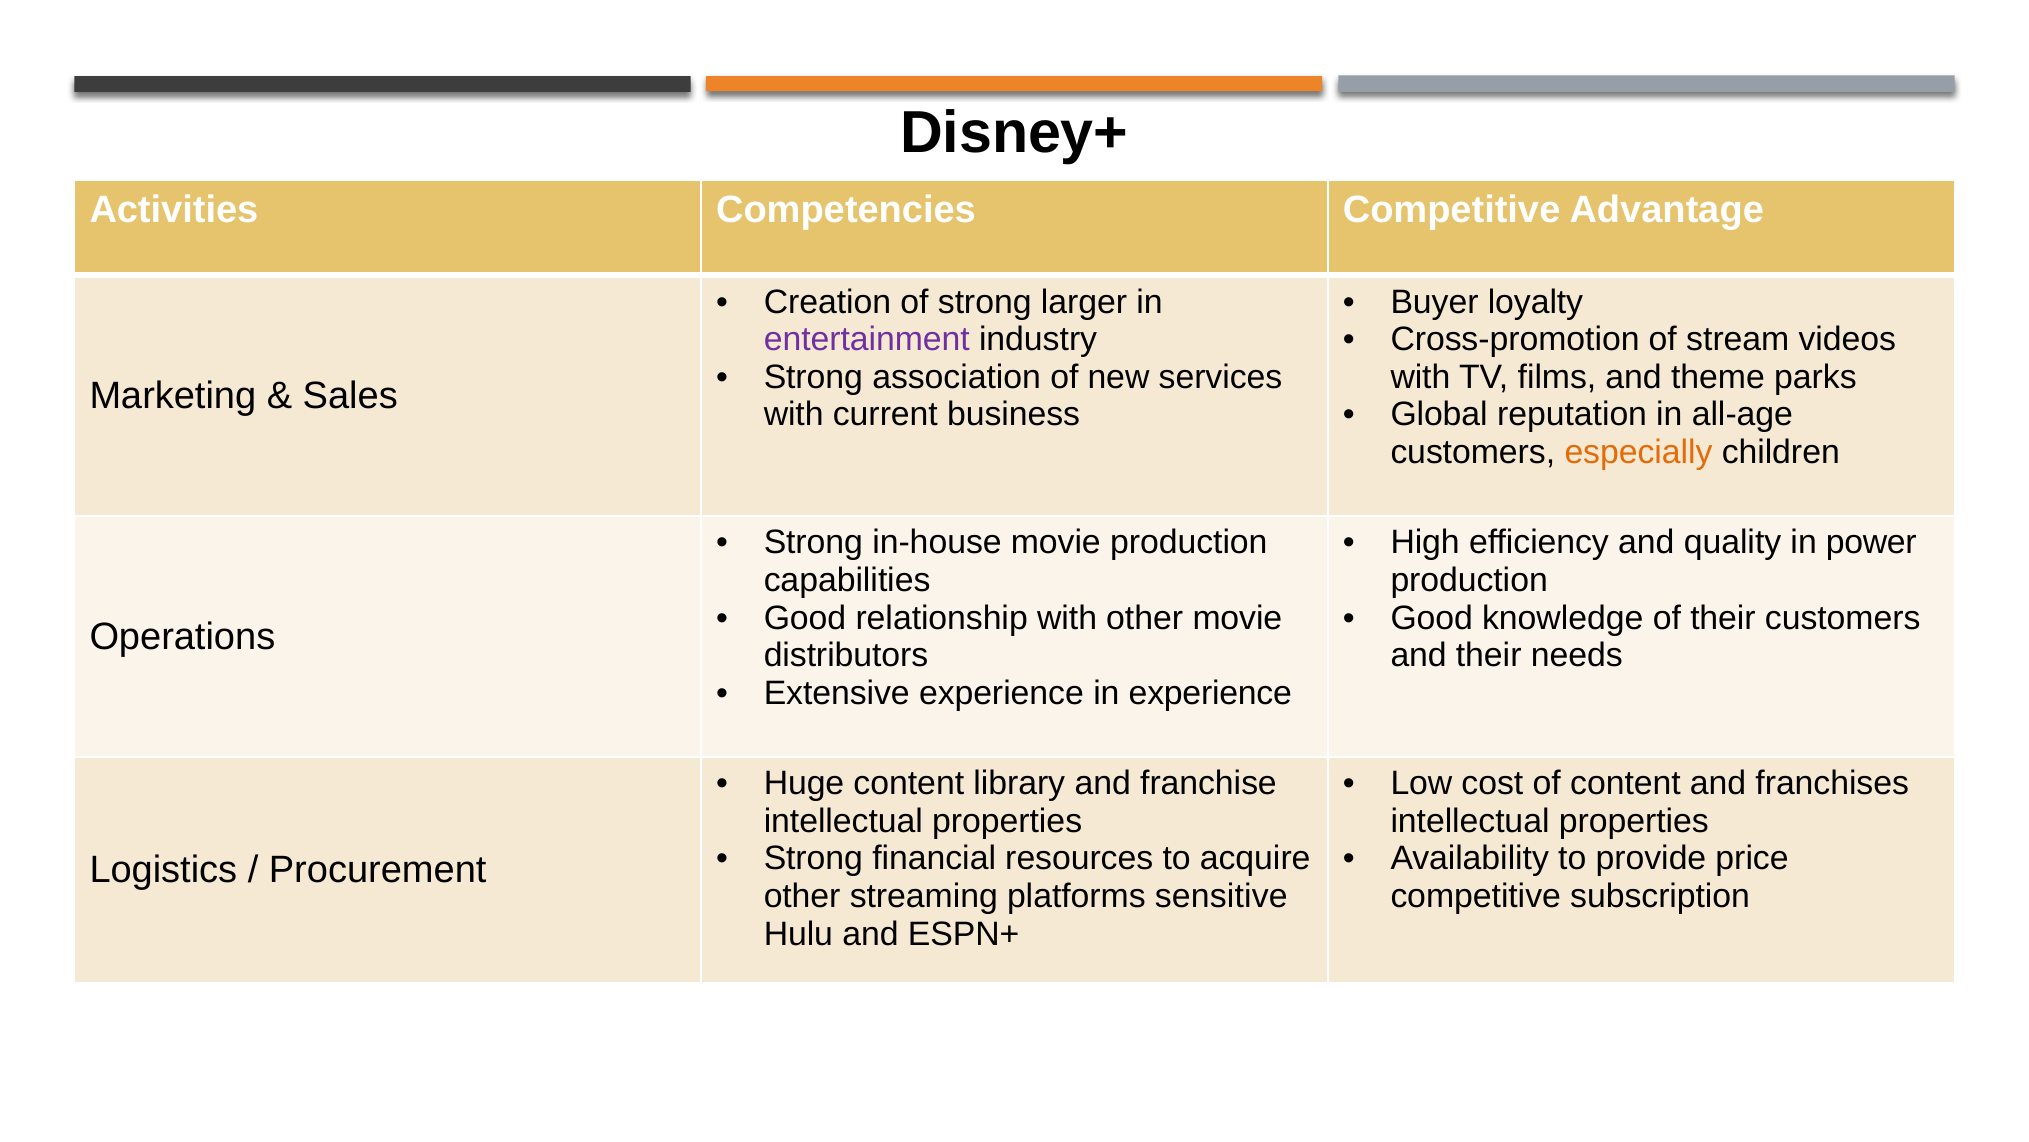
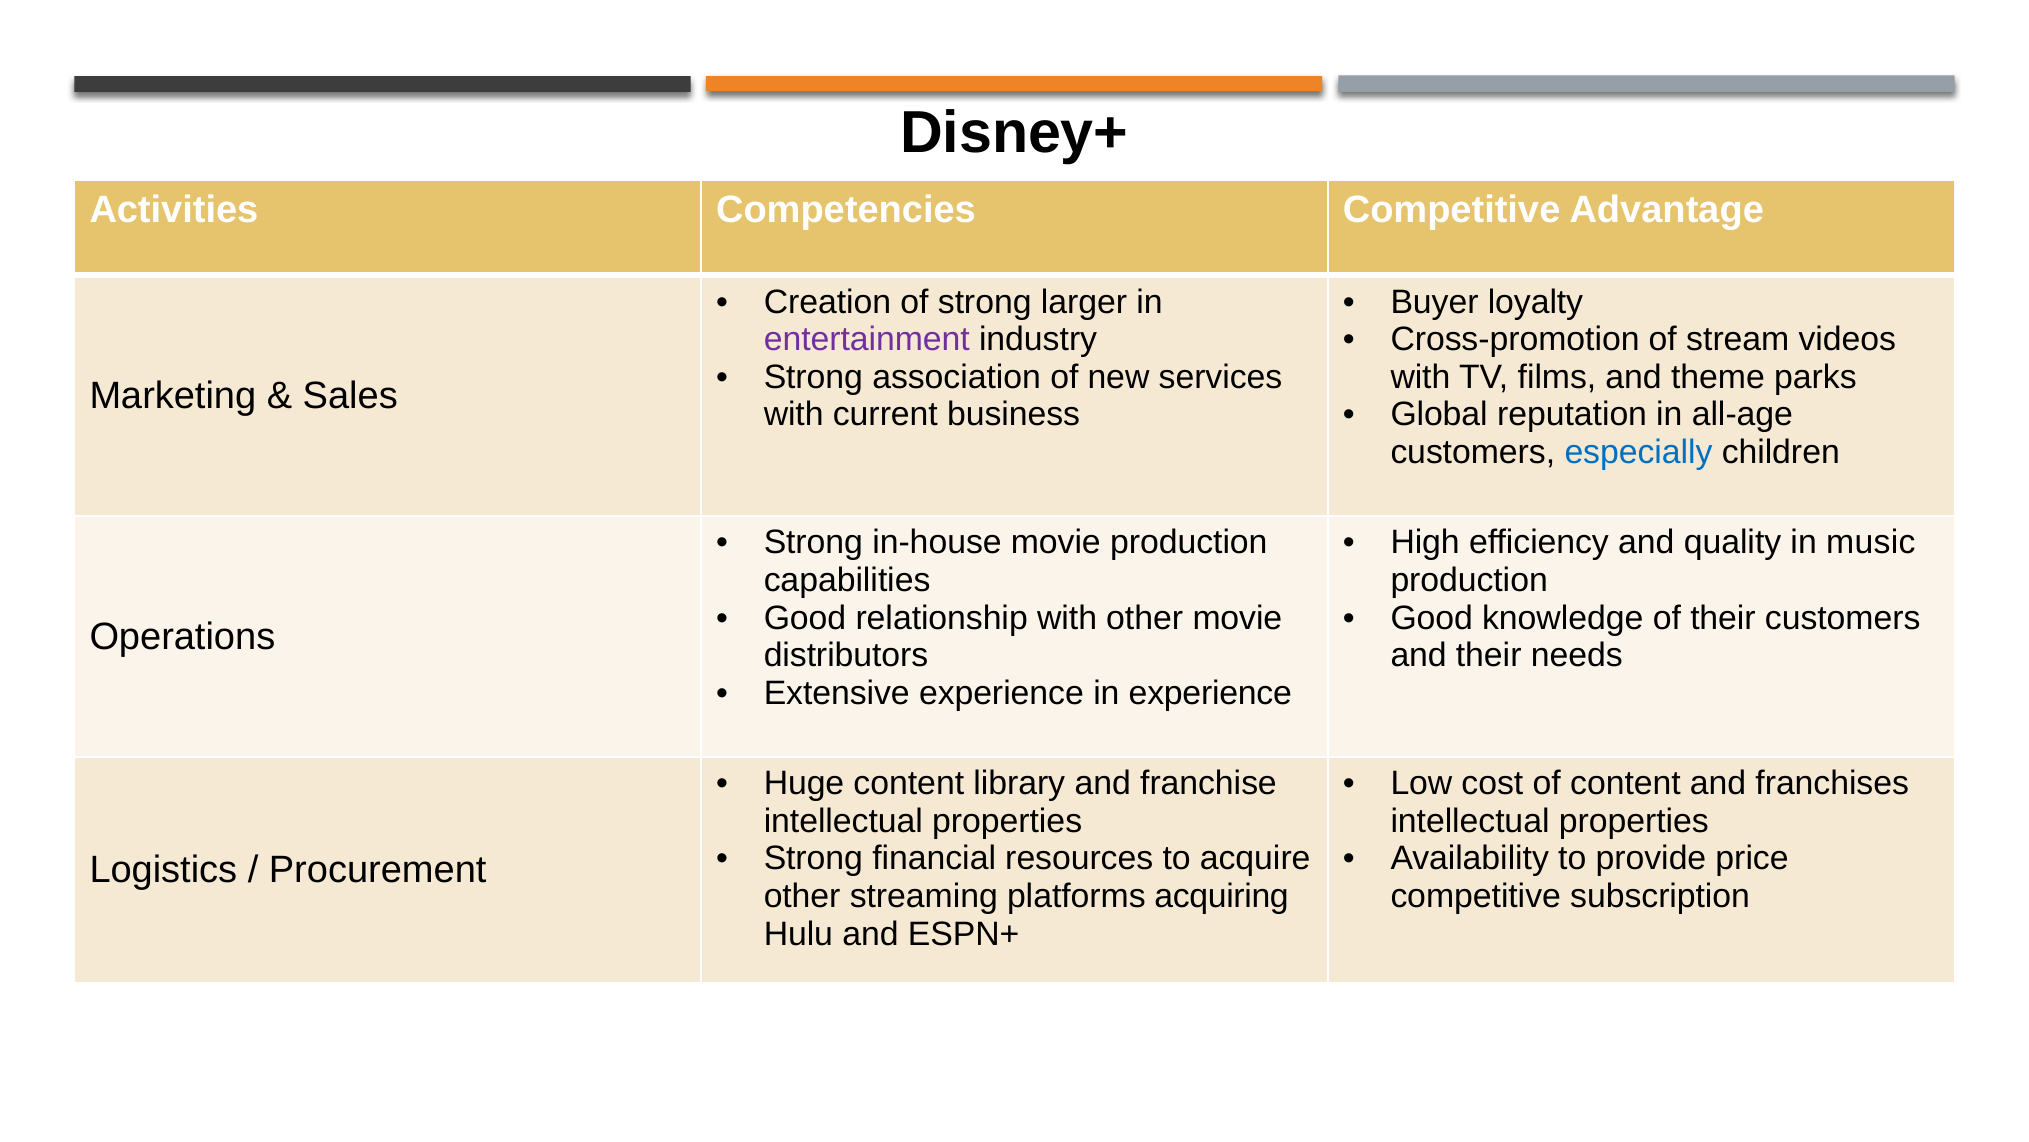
especially colour: orange -> blue (1638, 452)
power: power -> music (1871, 542)
sensitive: sensitive -> acquiring (1222, 896)
